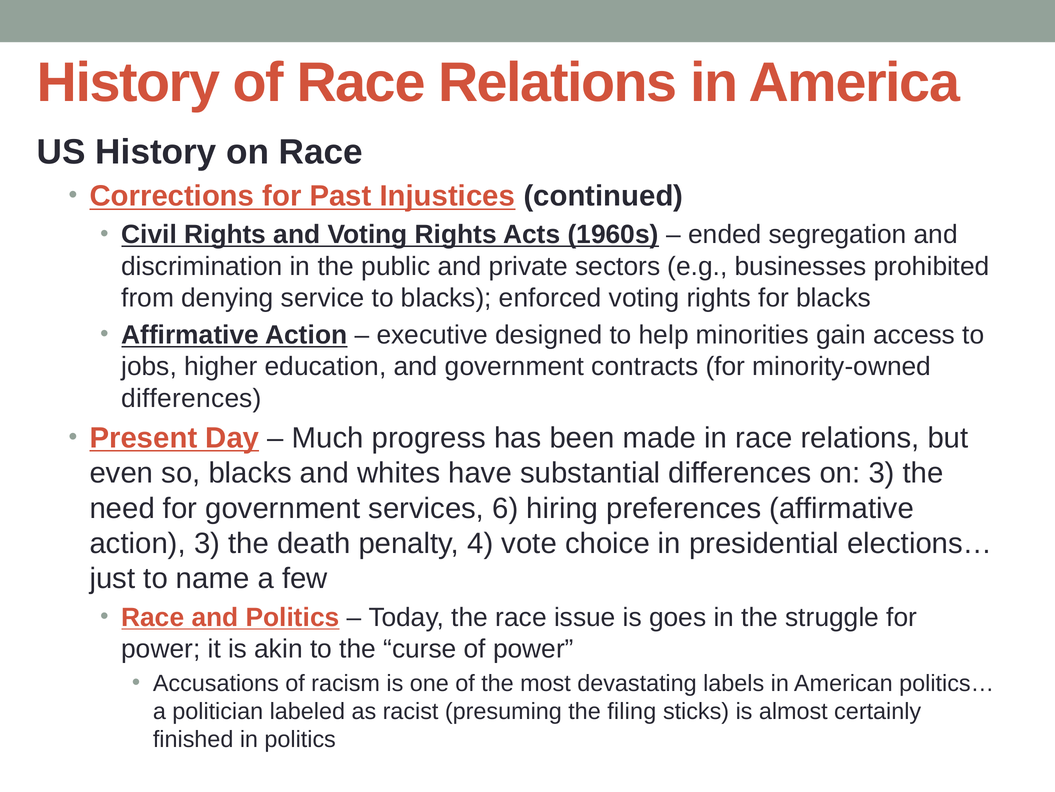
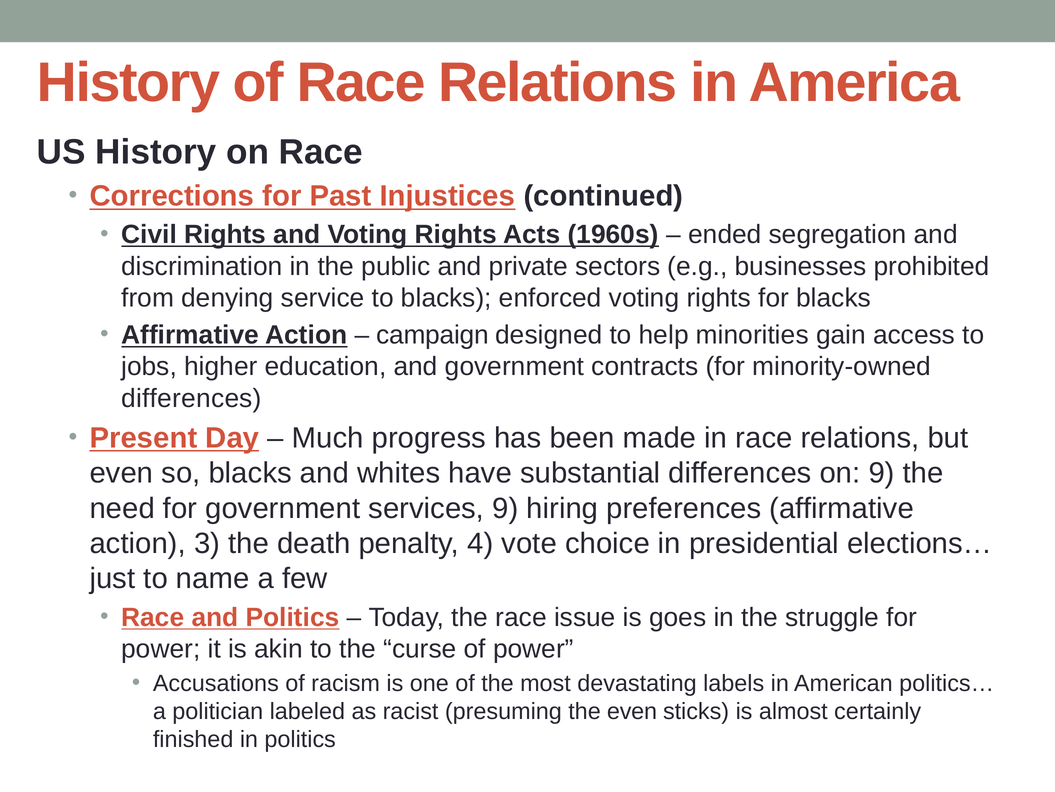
executive: executive -> campaign (432, 335)
on 3: 3 -> 9 (882, 473)
services 6: 6 -> 9 (505, 508)
the filing: filing -> even (632, 711)
